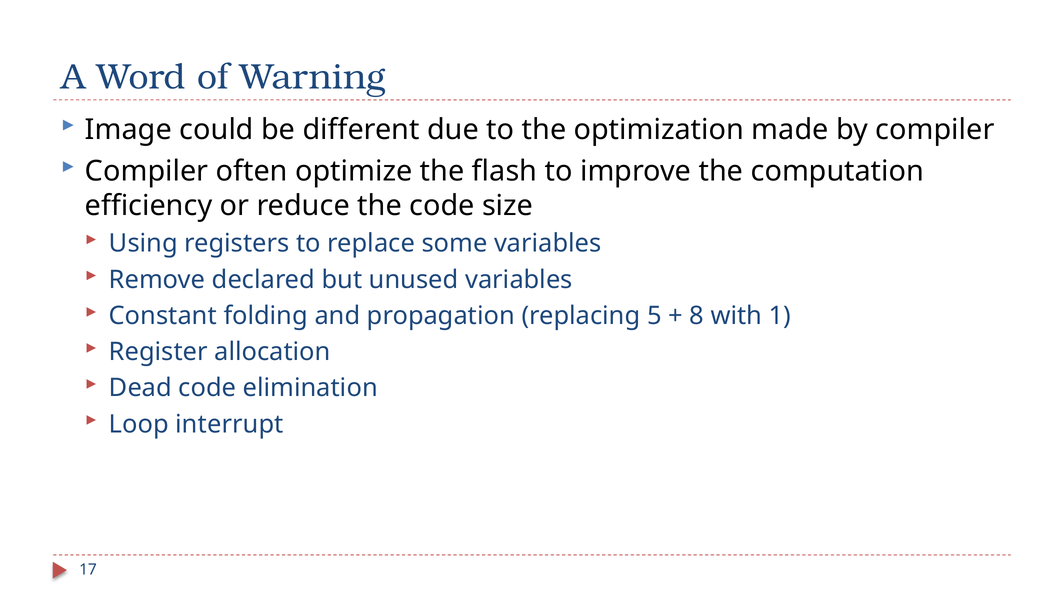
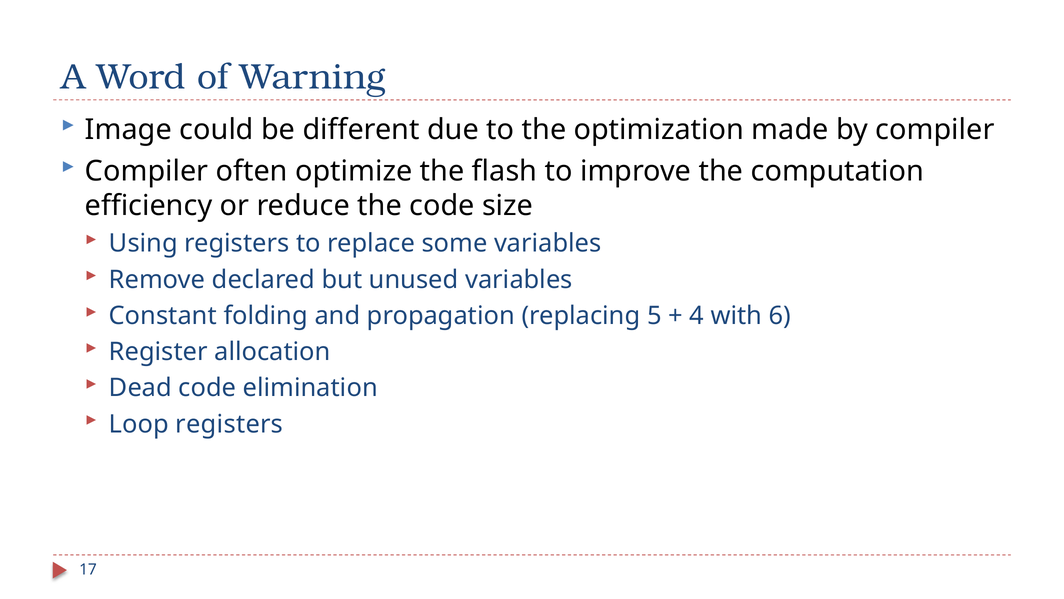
8: 8 -> 4 (697, 315)
1: 1 -> 6 (780, 315)
Loop interrupt: interrupt -> registers (229, 424)
